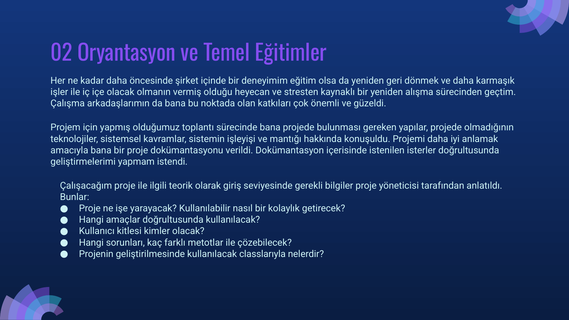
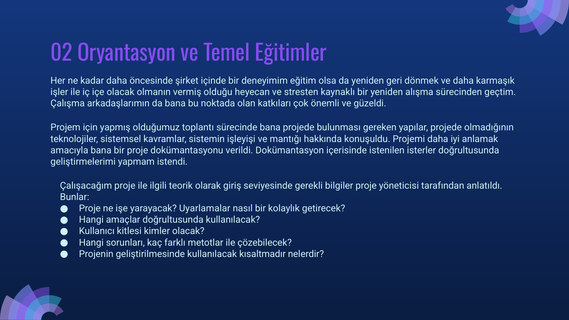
Kullanılabilir: Kullanılabilir -> Uyarlamalar (205, 208)
classlarıyla: classlarıyla -> kısaltmadır (262, 254)
